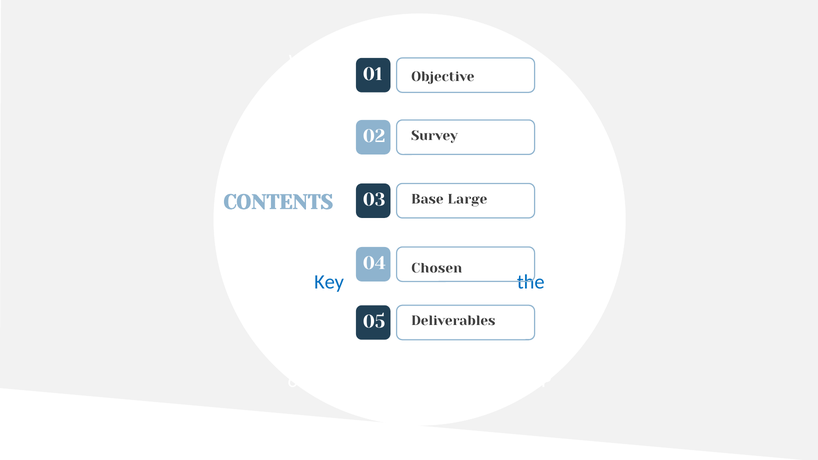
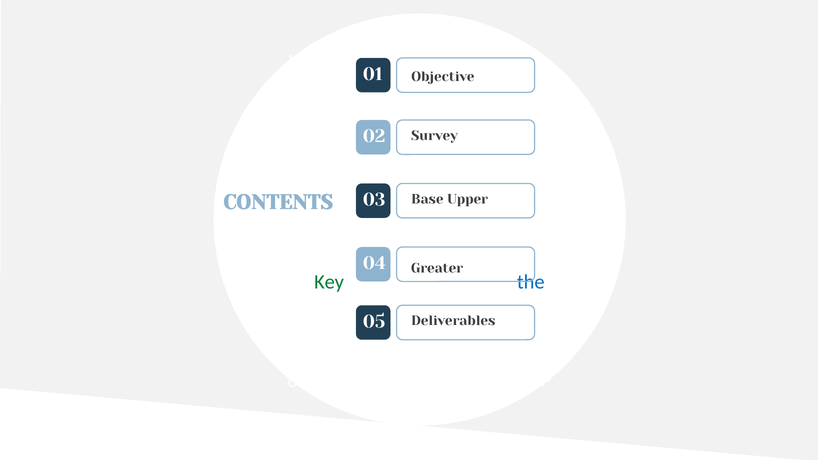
Large: Large -> Upper (468, 199)
Chosen: Chosen -> Greater (437, 268)
Key colour: blue -> green (329, 282)
